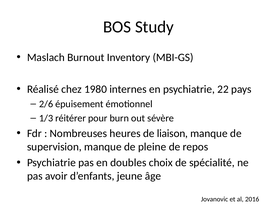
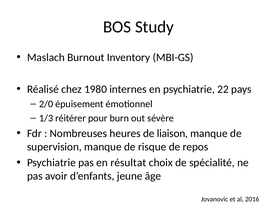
2/6: 2/6 -> 2/0 (46, 104)
pleine: pleine -> risque (152, 147)
doubles: doubles -> résultat (128, 162)
